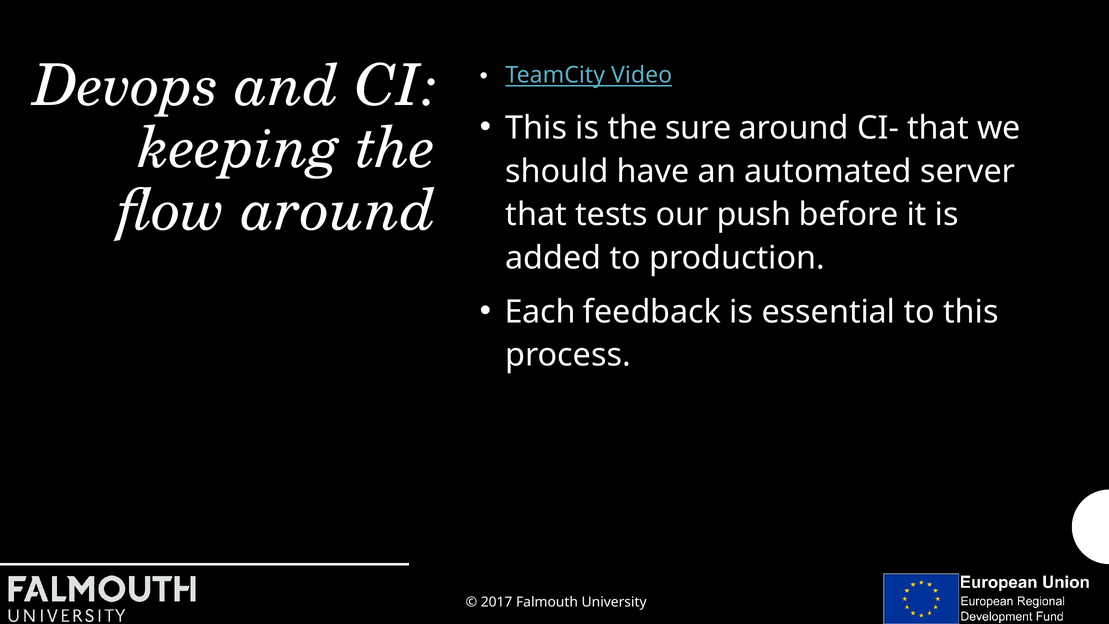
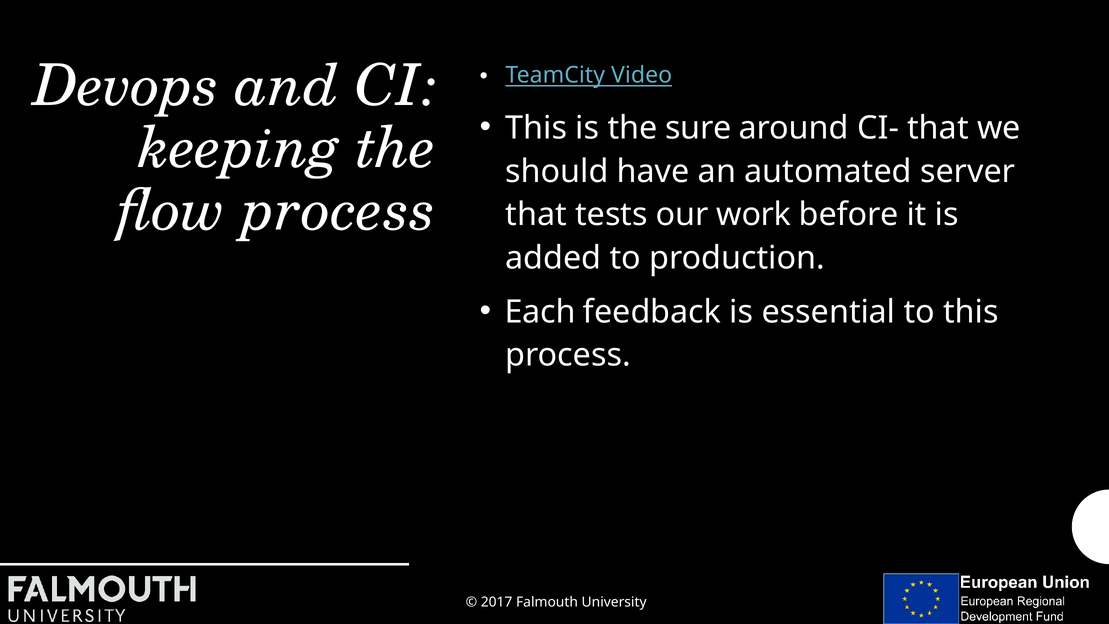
flow around: around -> process (339, 211)
push: push -> work (754, 215)
